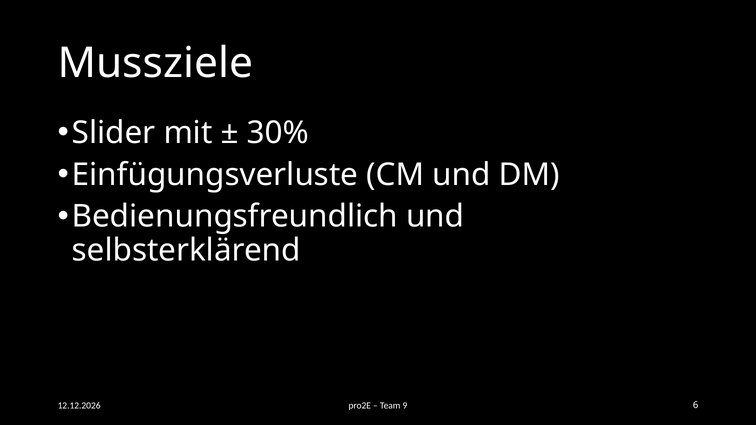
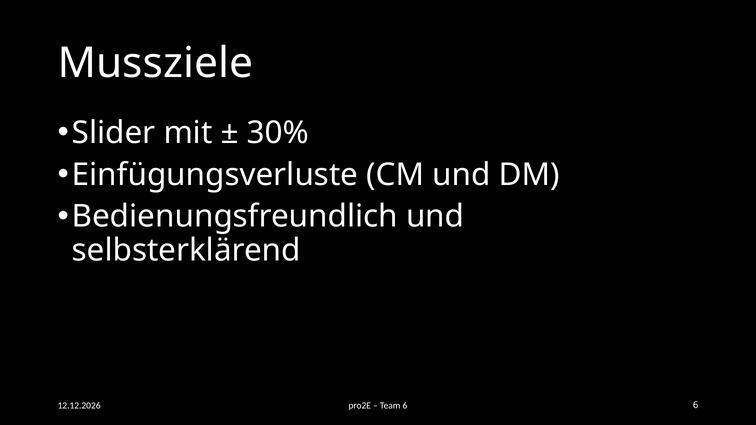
Team 9: 9 -> 6 (405, 406)
